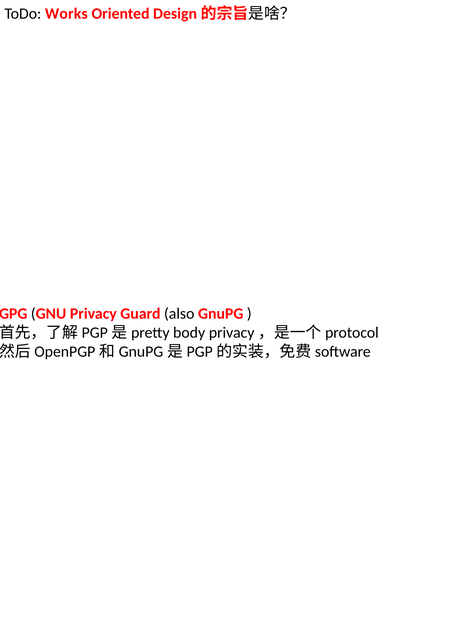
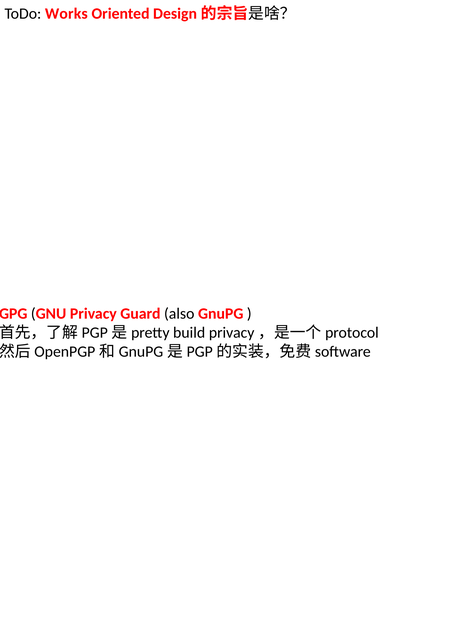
body: body -> build (189, 333)
